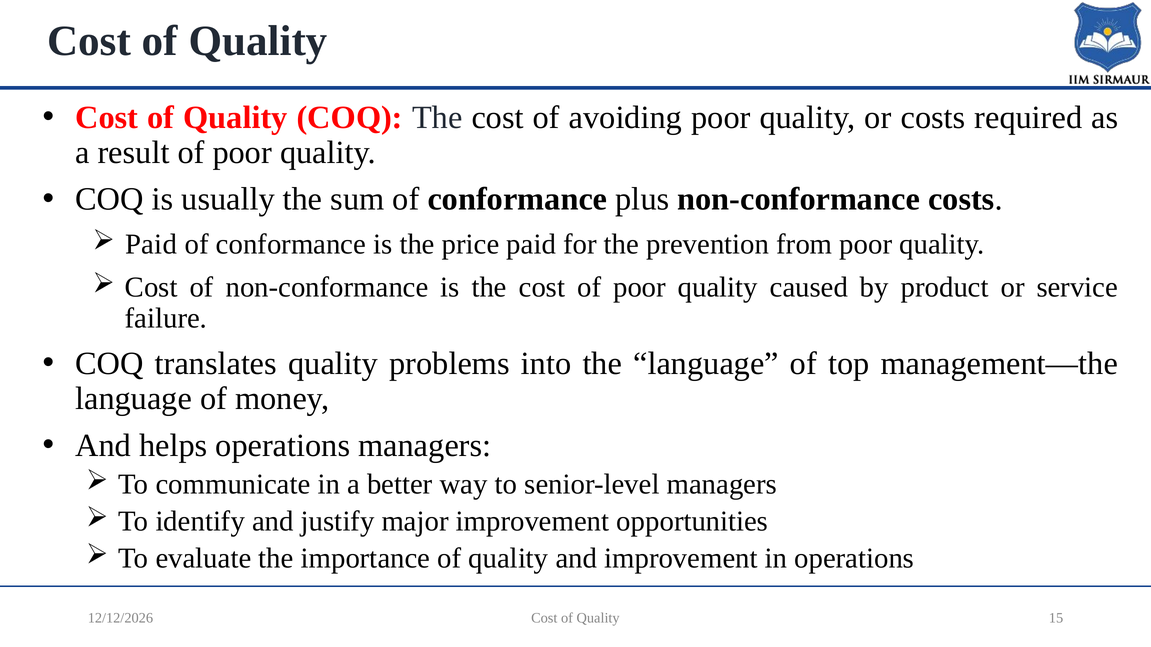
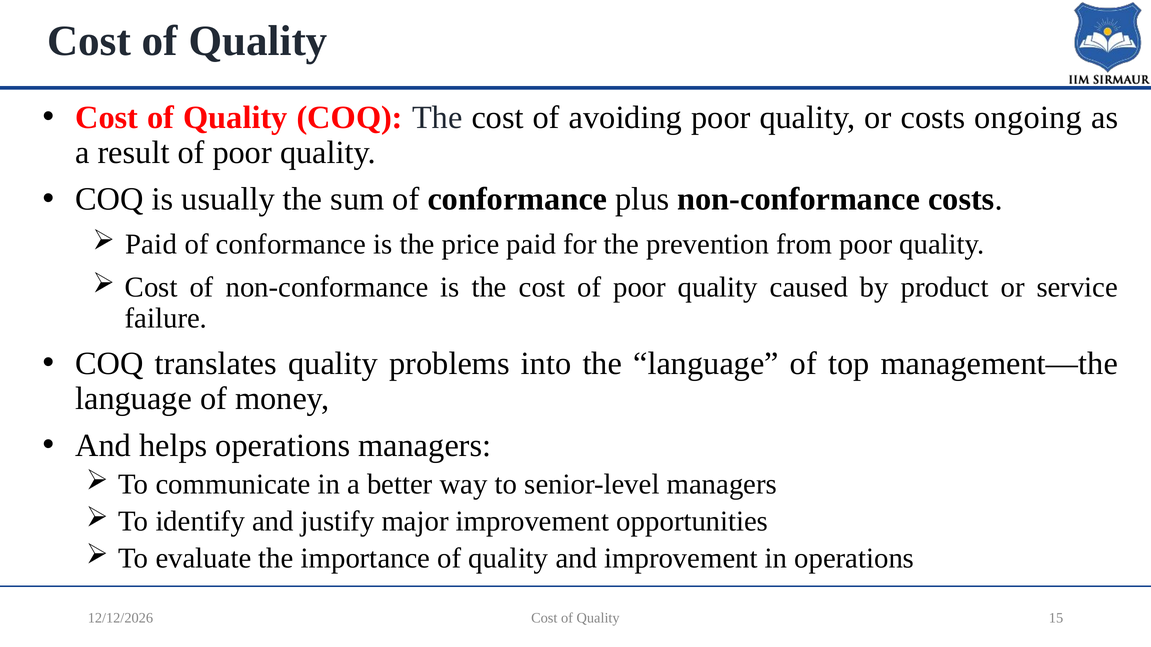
required: required -> ongoing (1028, 117)
